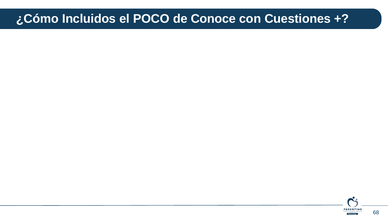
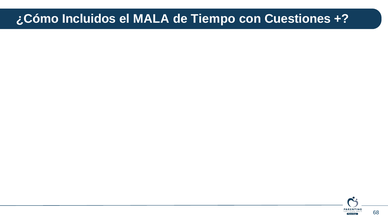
POCO: POCO -> MALA (151, 19)
Conoce: Conoce -> Tiempo (213, 19)
